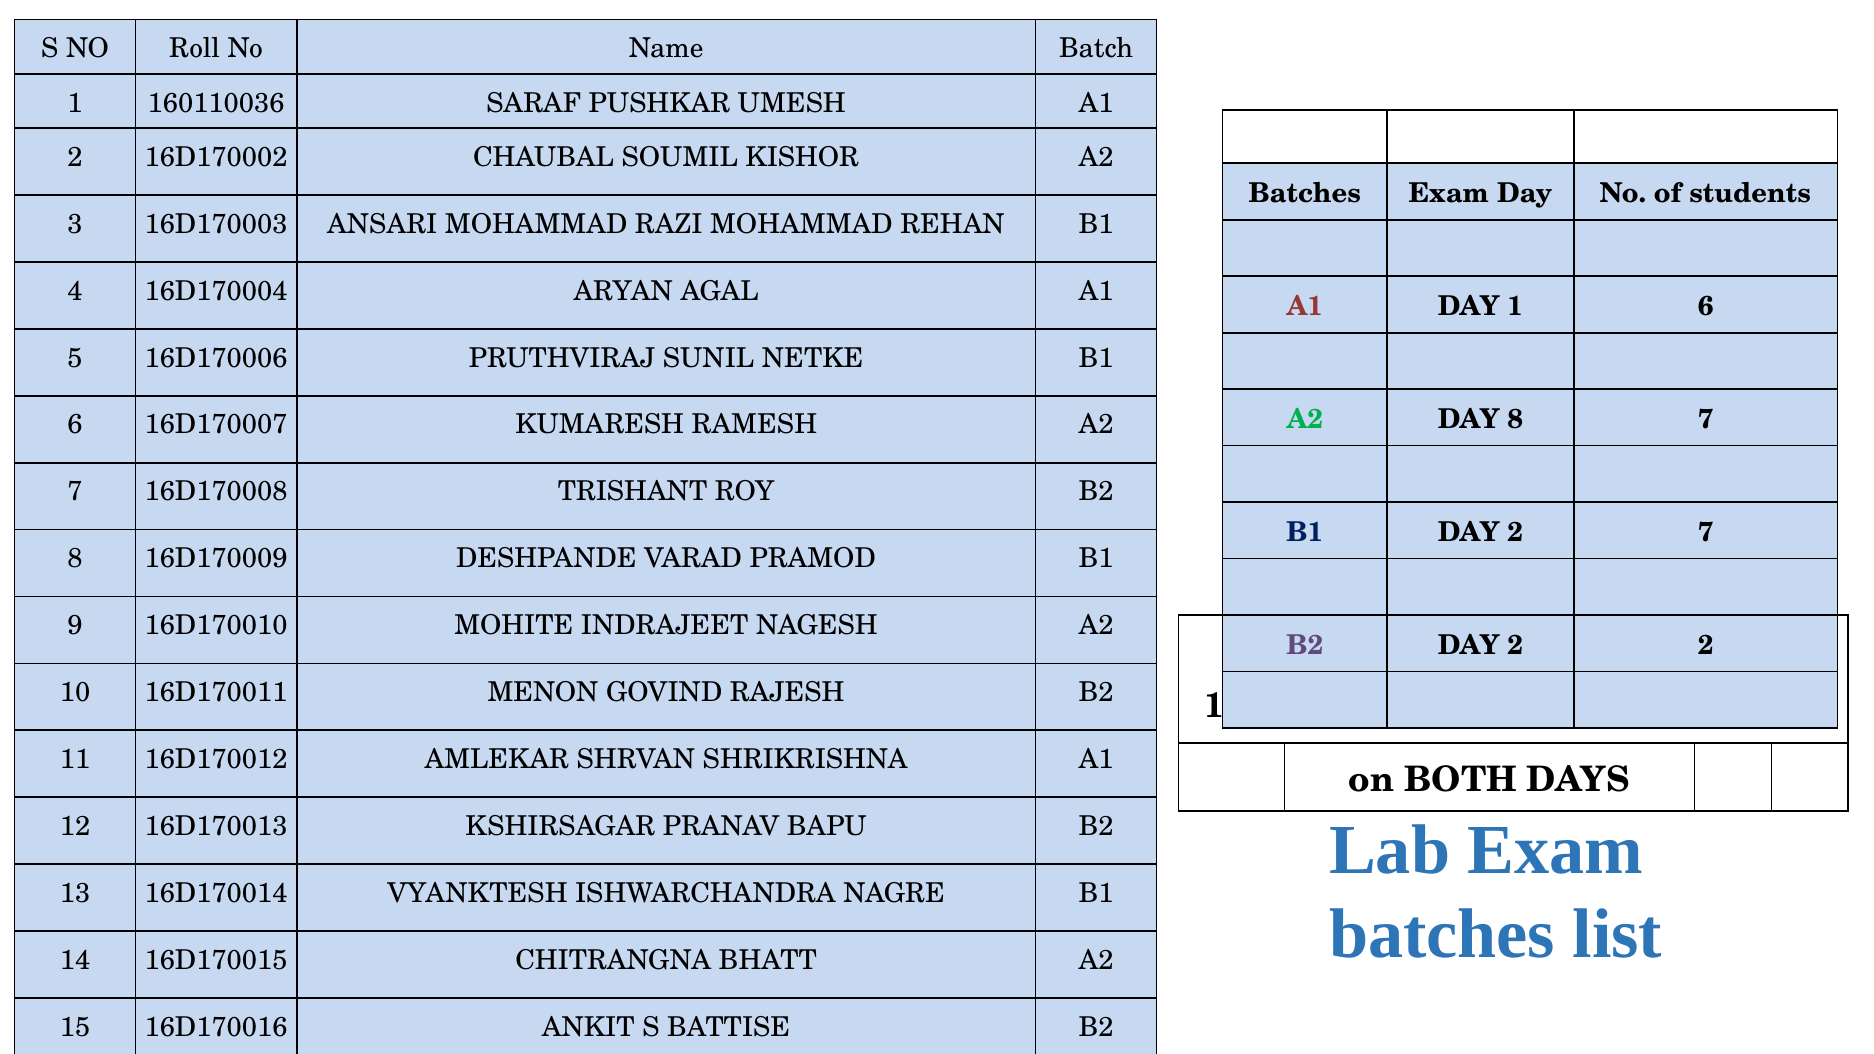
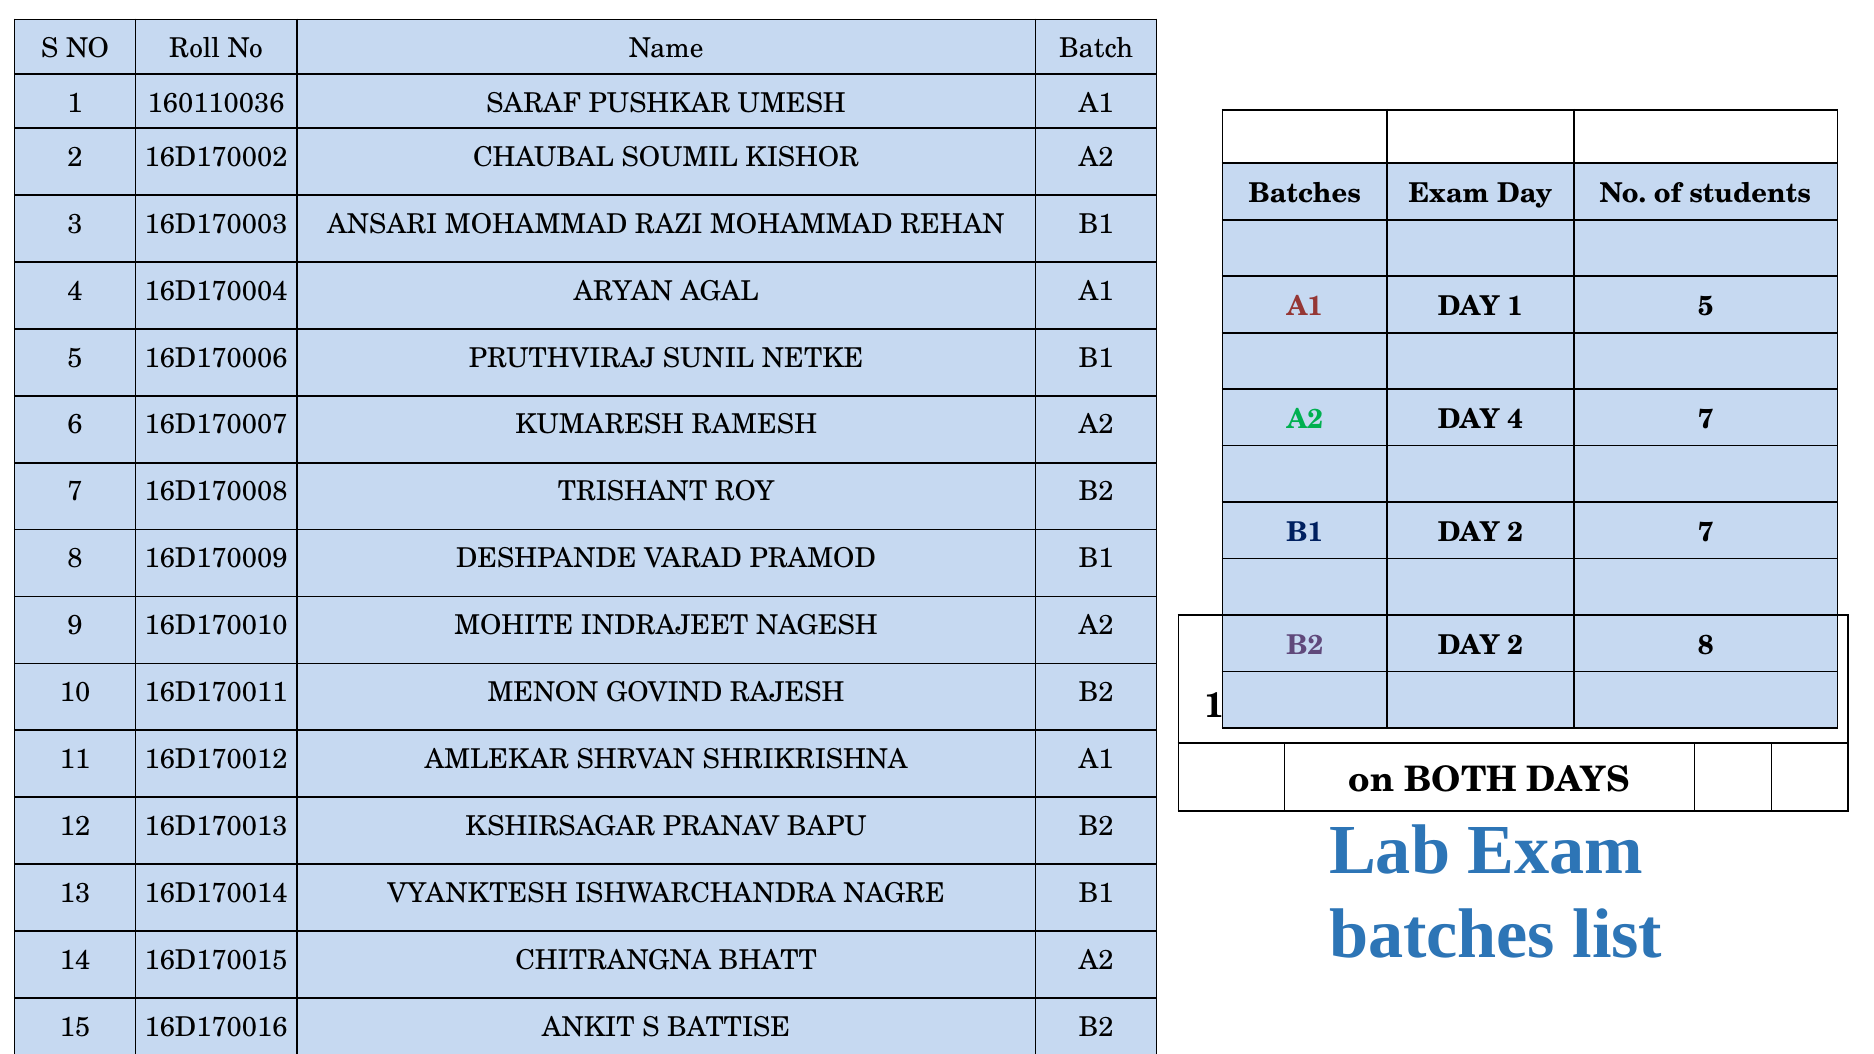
1 6: 6 -> 5 (1706, 306)
DAY 8: 8 -> 4 (1515, 419)
2: 2 -> 8 (1706, 645)
